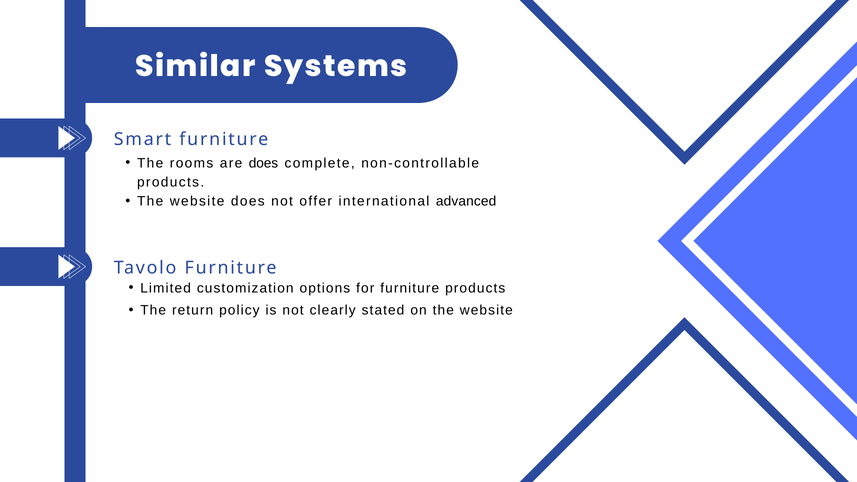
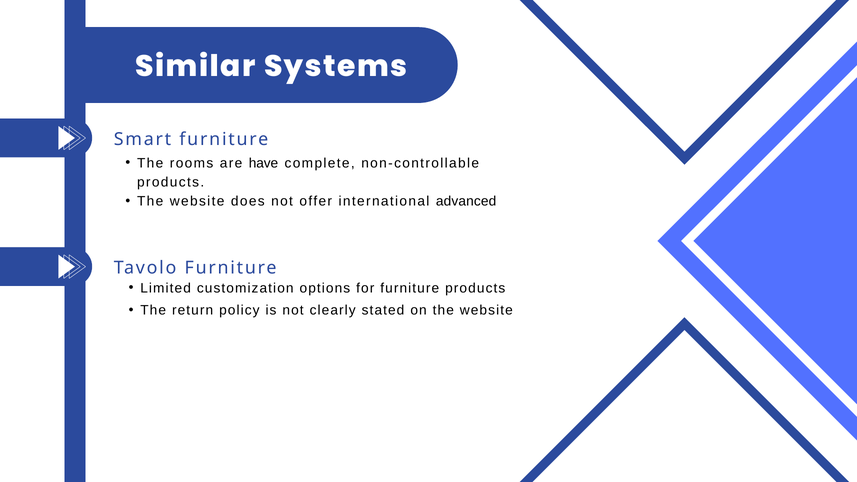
are does: does -> have (263, 163)
